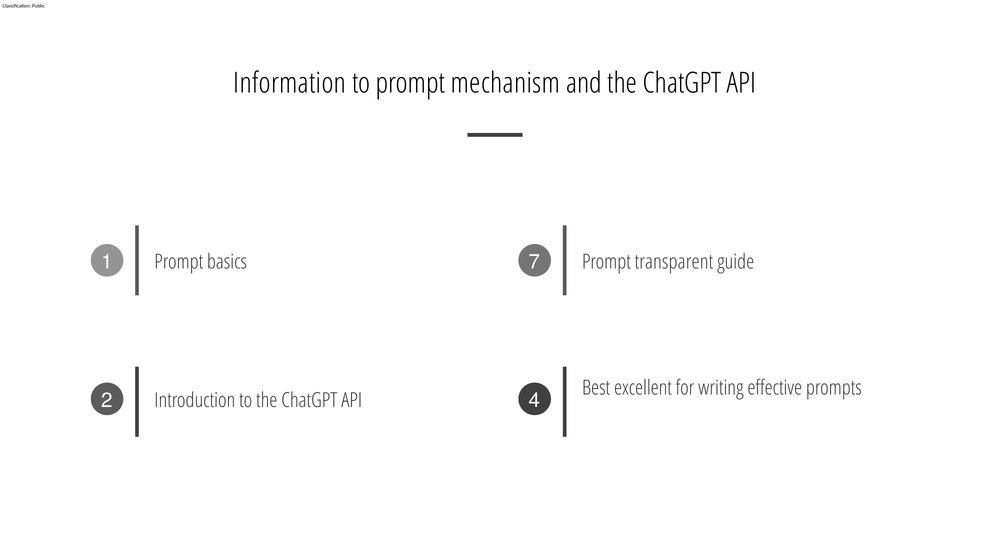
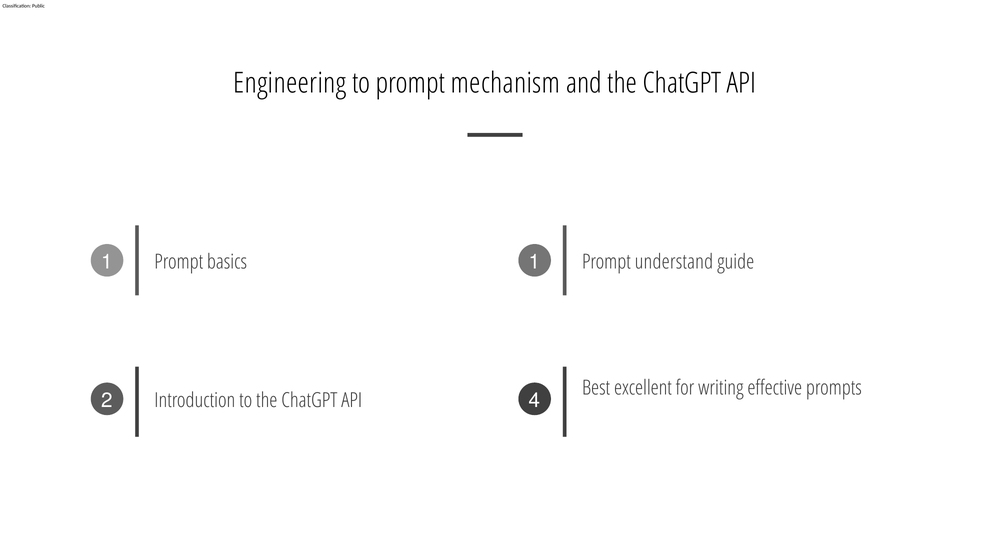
Information: Information -> Engineering (290, 83)
1 7: 7 -> 1 (535, 262)
transparent: transparent -> understand (674, 262)
